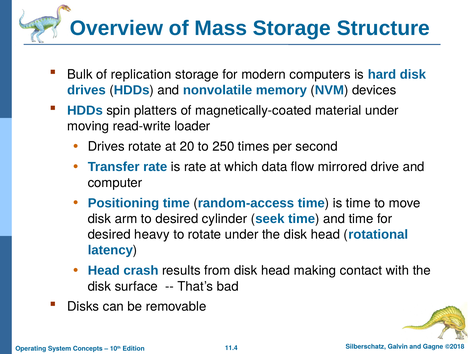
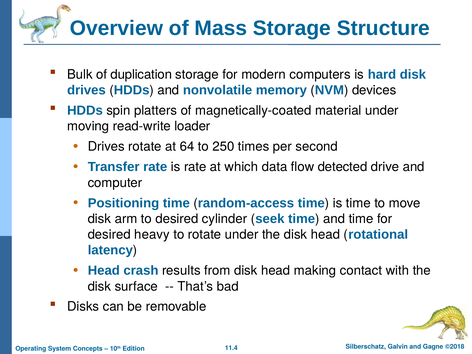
replication: replication -> duplication (141, 75)
20: 20 -> 64 (187, 147)
mirrored: mirrored -> detected (343, 167)
